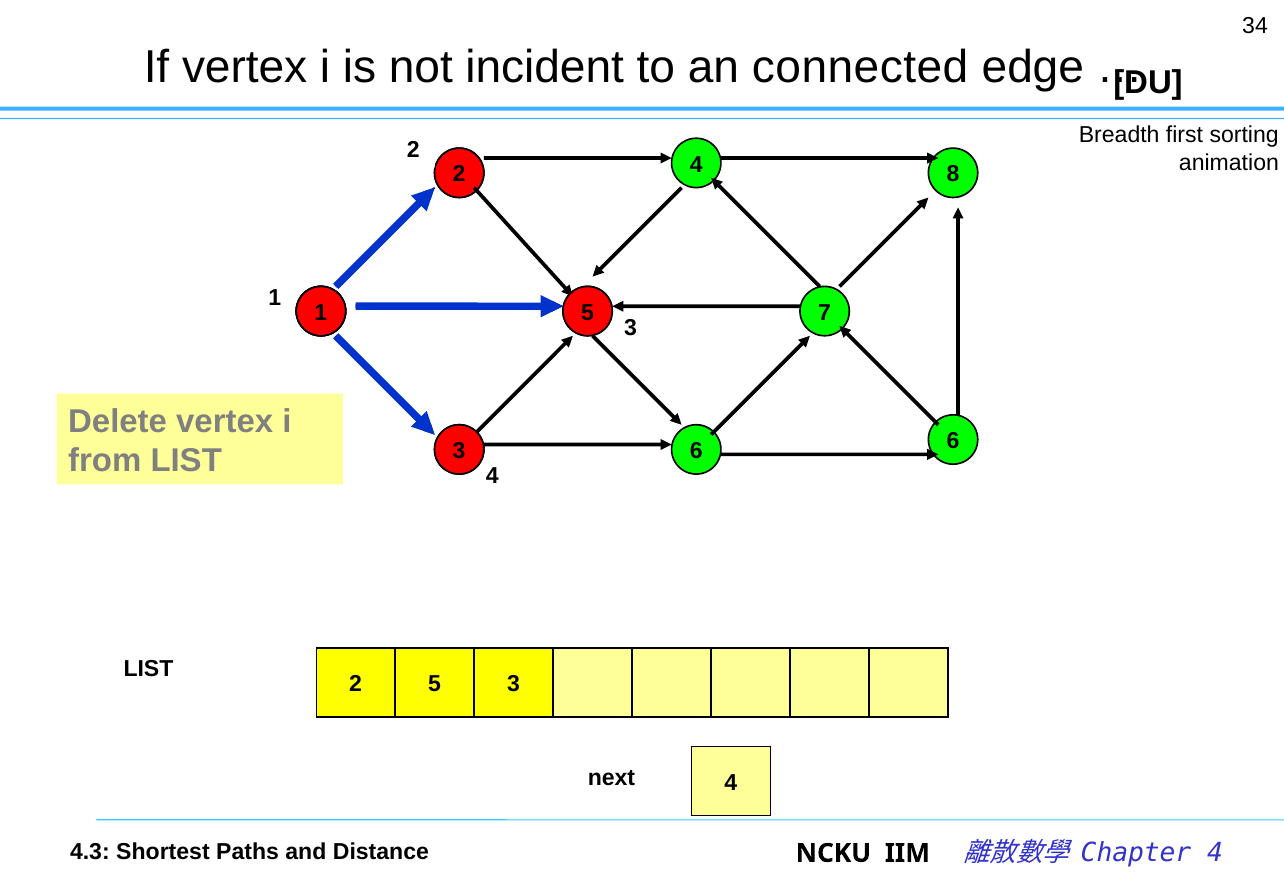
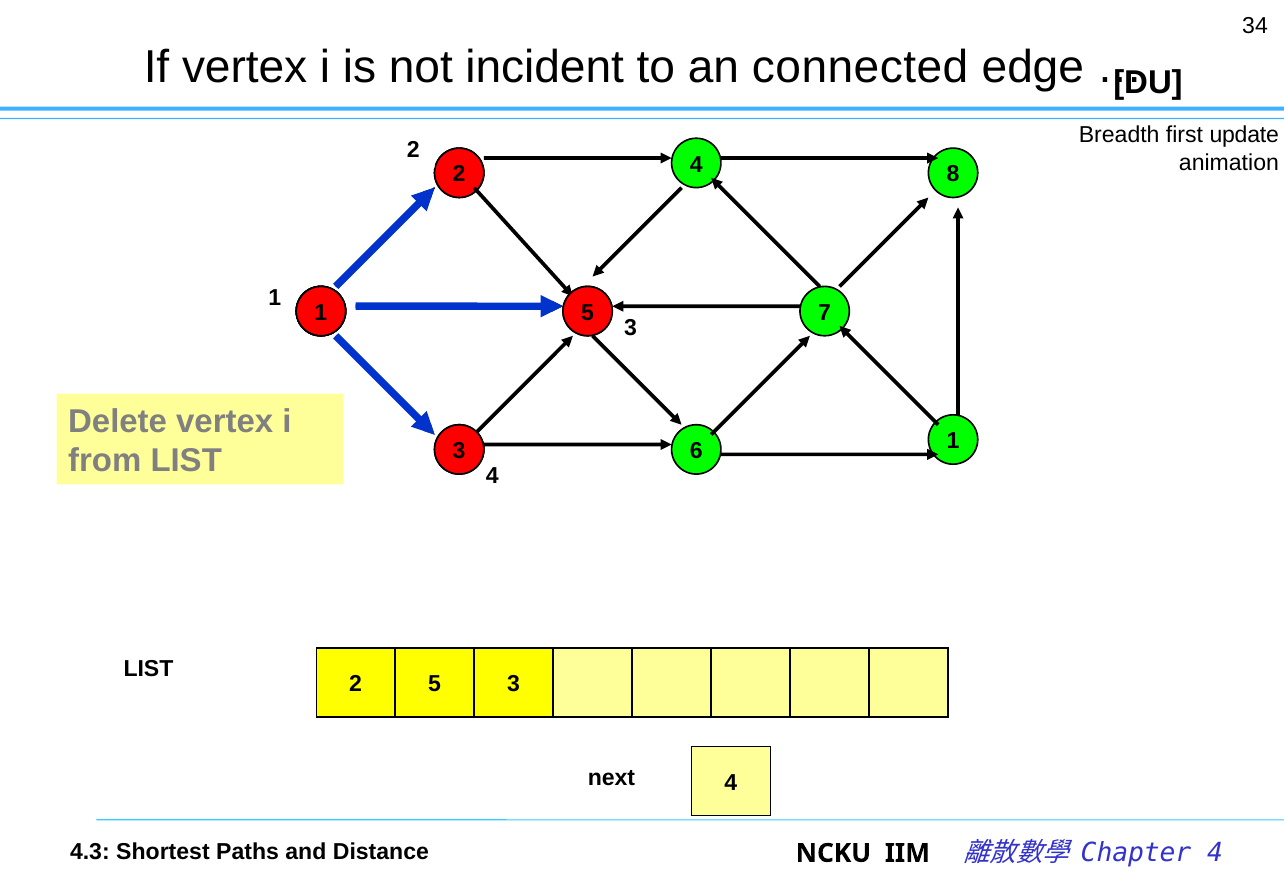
sorting: sorting -> update (1244, 135)
6 6: 6 -> 1 (953, 441)
